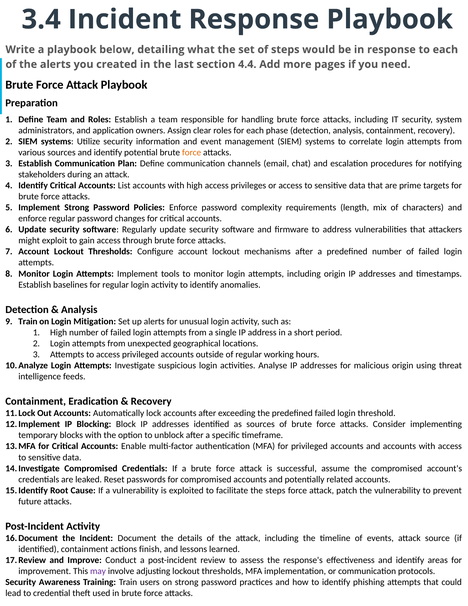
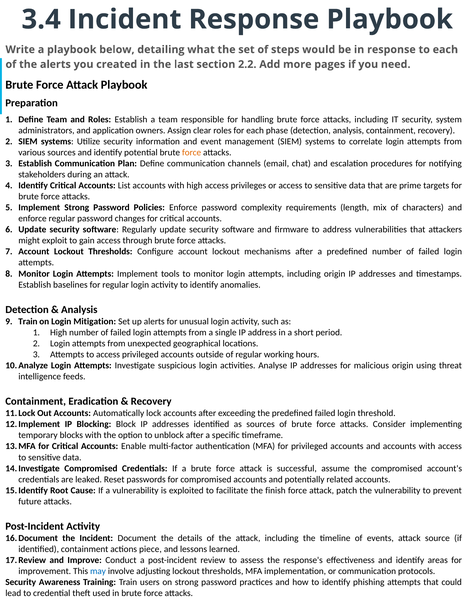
4.4: 4.4 -> 2.2 (247, 64)
the steps: steps -> finish (275, 490)
finish: finish -> piece (150, 549)
may colour: purple -> blue (98, 571)
